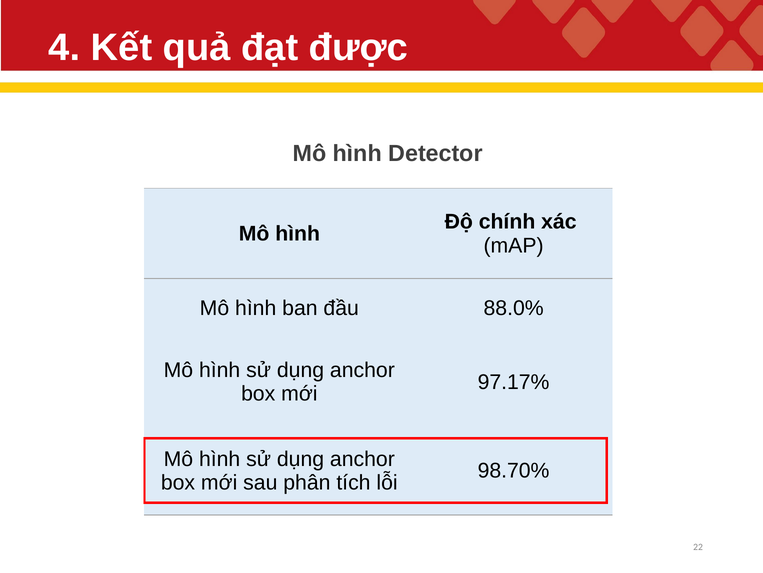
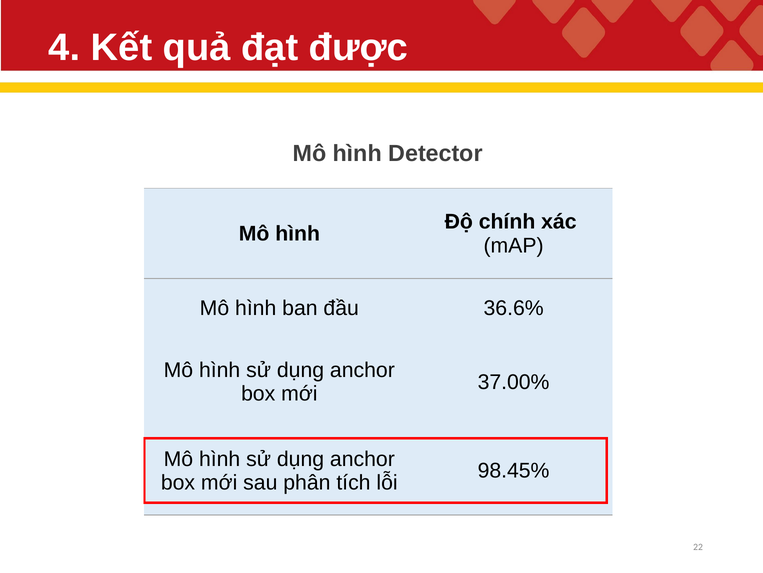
88.0%: 88.0% -> 36.6% (514, 308)
97.17%: 97.17% -> 37.00% (514, 382)
98.70%: 98.70% -> 98.45% (514, 470)
